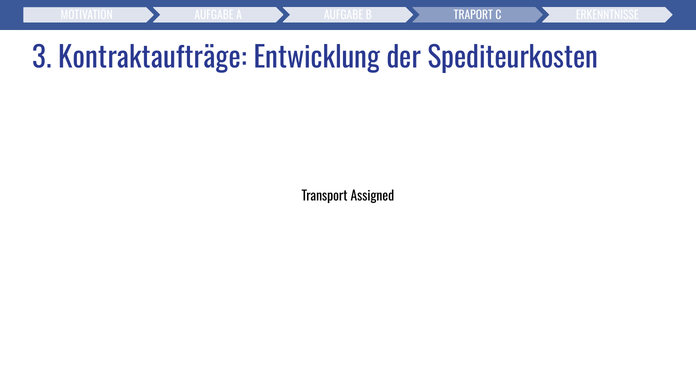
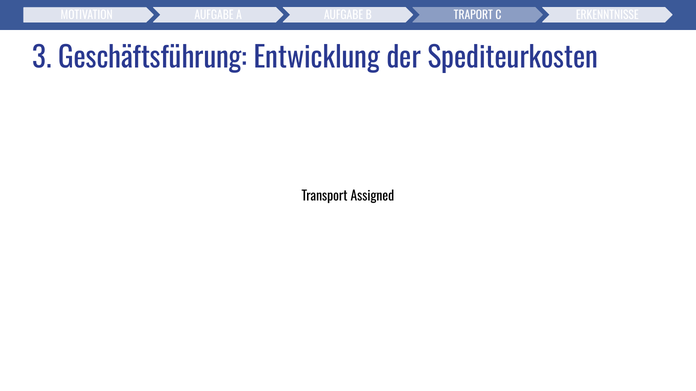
Kontraktaufträge: Kontraktaufträge -> Geschäftsführung (153, 58)
